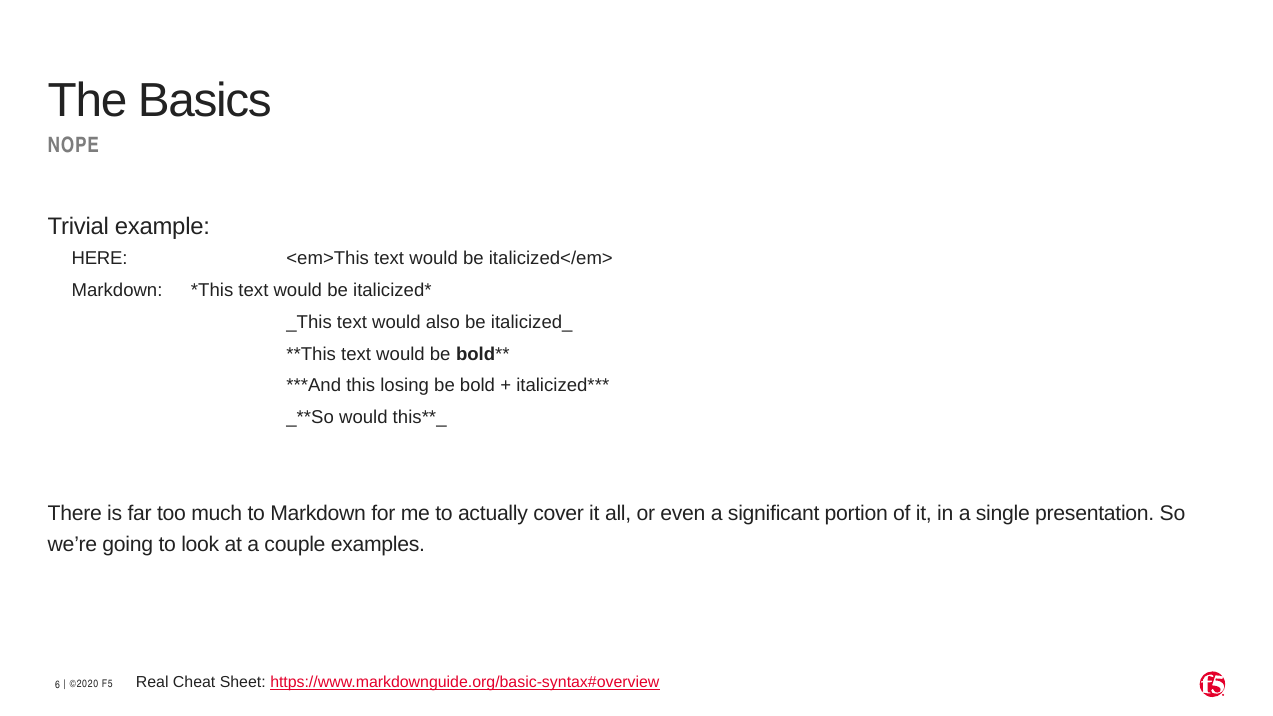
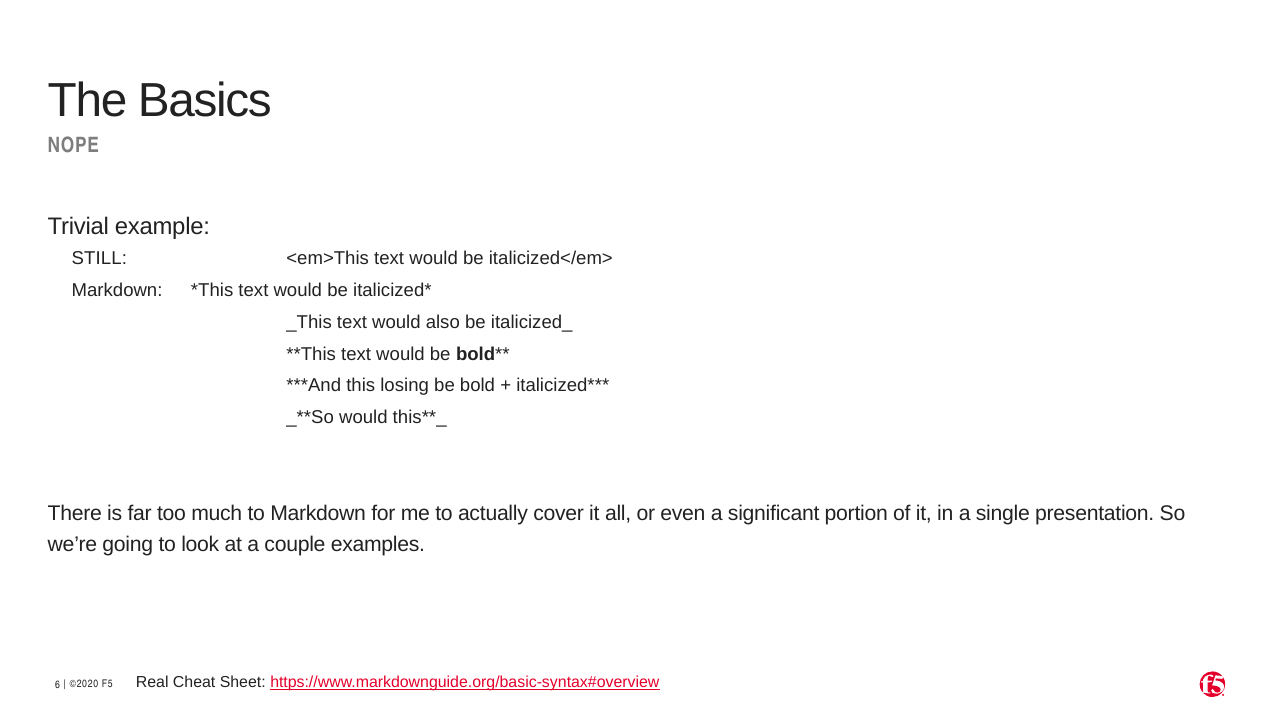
HERE: HERE -> STILL (99, 259)
